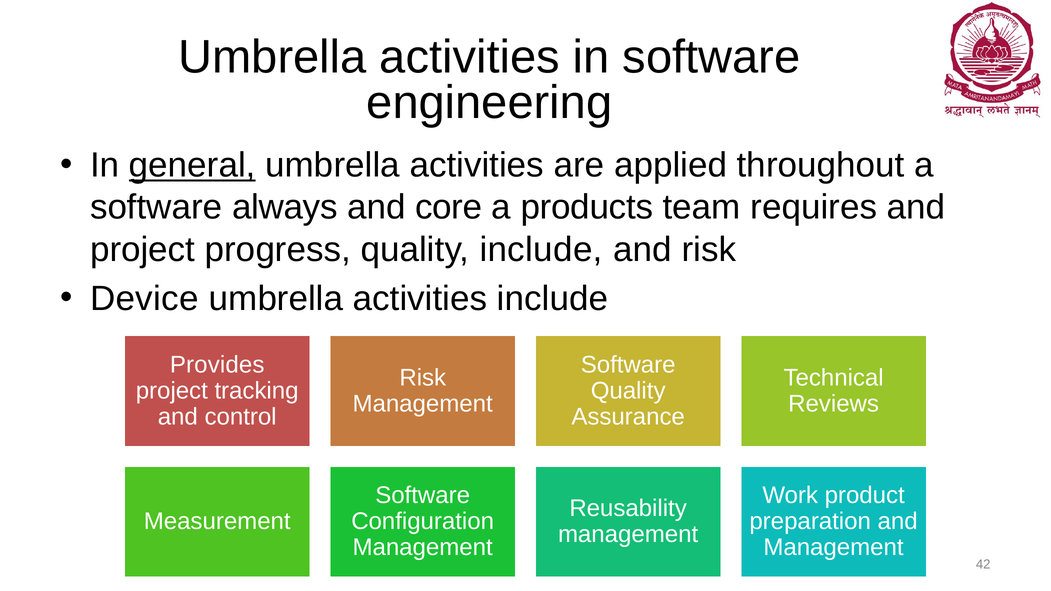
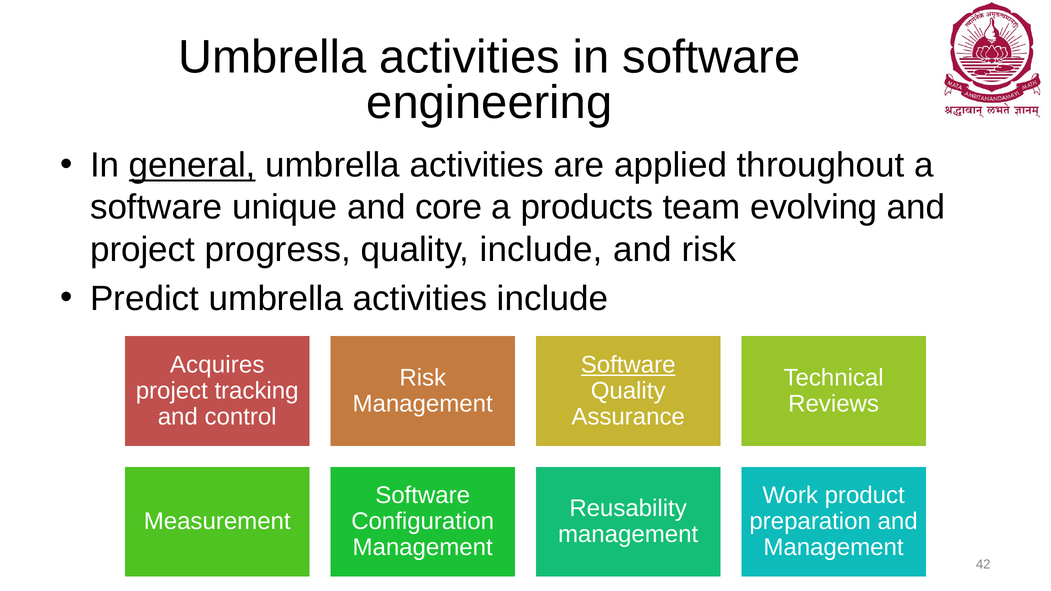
always: always -> unique (285, 208)
requires: requires -> evolving (814, 208)
Device: Device -> Predict (145, 299)
Provides: Provides -> Acquires (217, 365)
Software underline: none -> present (628, 365)
